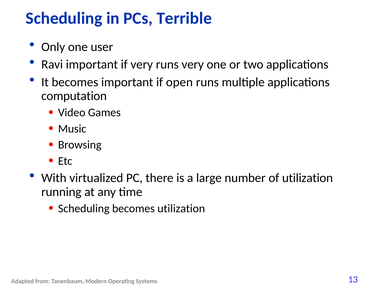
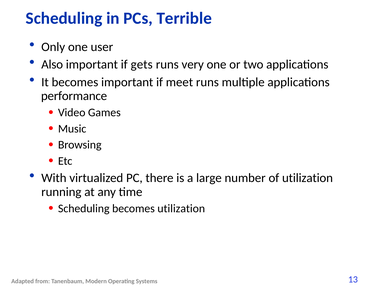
Ravi: Ravi -> Also (52, 65)
if very: very -> gets (142, 65)
open: open -> meet (179, 82)
computation: computation -> performance (74, 96)
